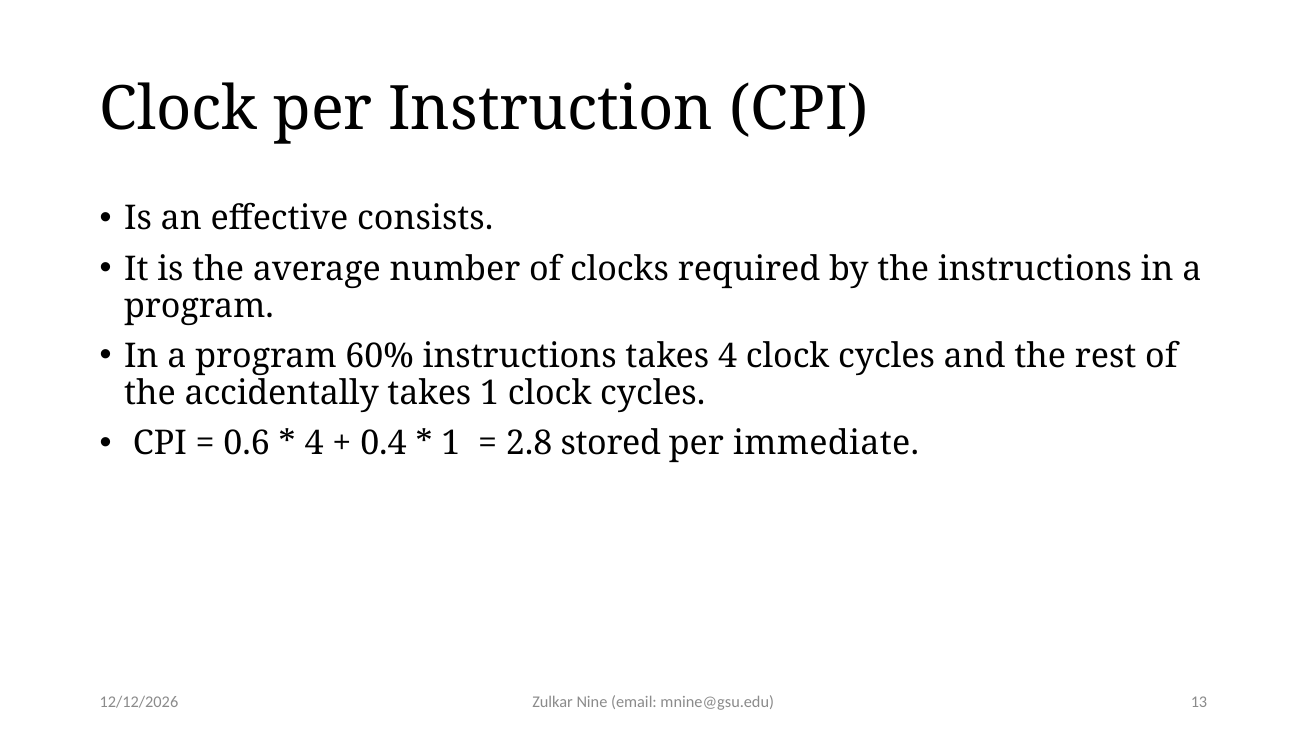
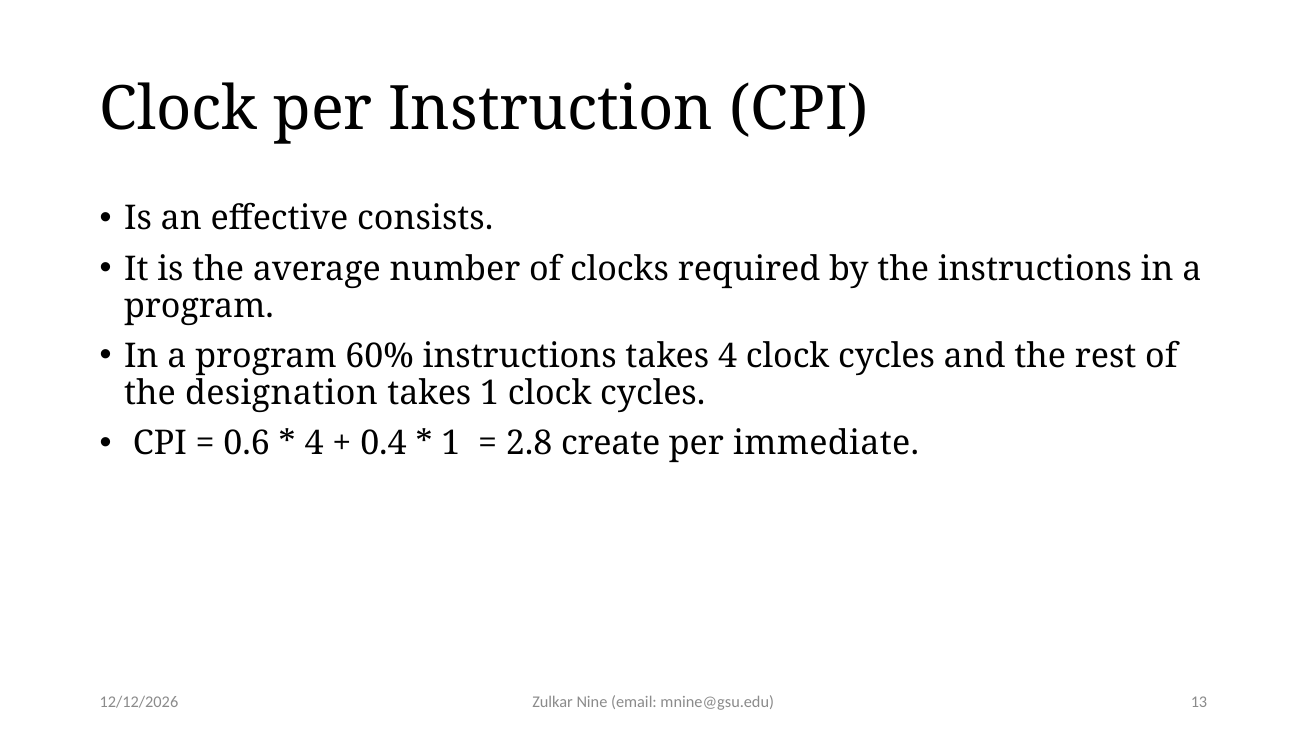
accidentally: accidentally -> designation (281, 393)
stored: stored -> create (611, 443)
